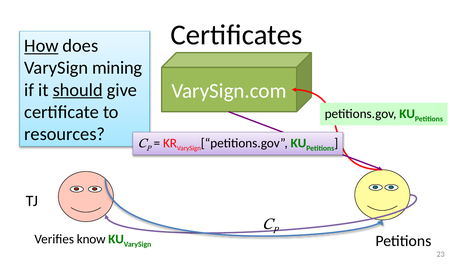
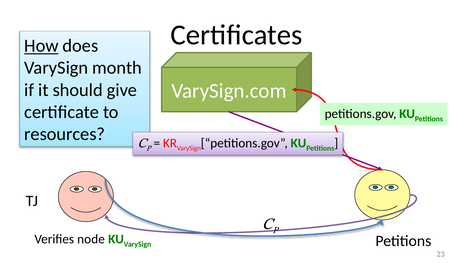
mining: mining -> month (117, 68)
should underline: present -> none (78, 90)
know: know -> node (91, 239)
